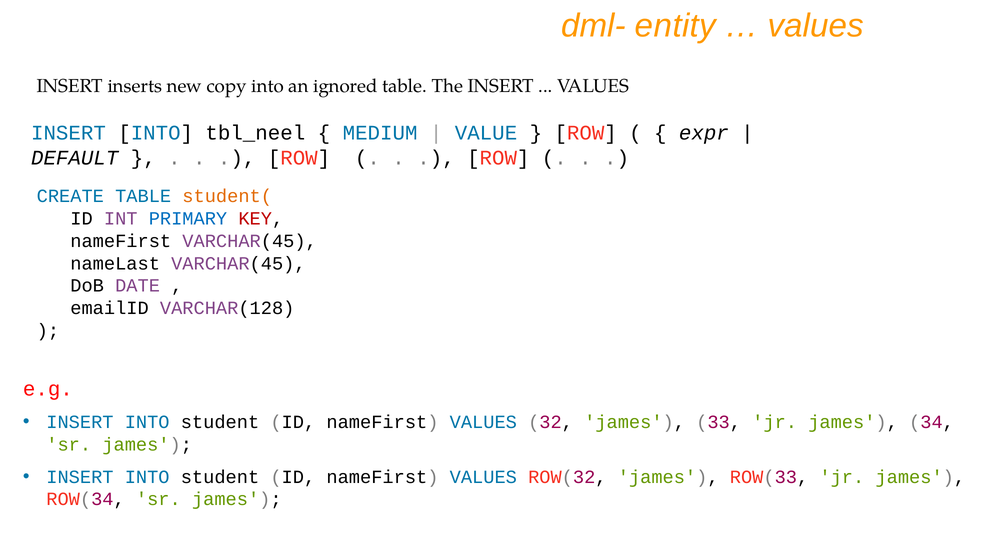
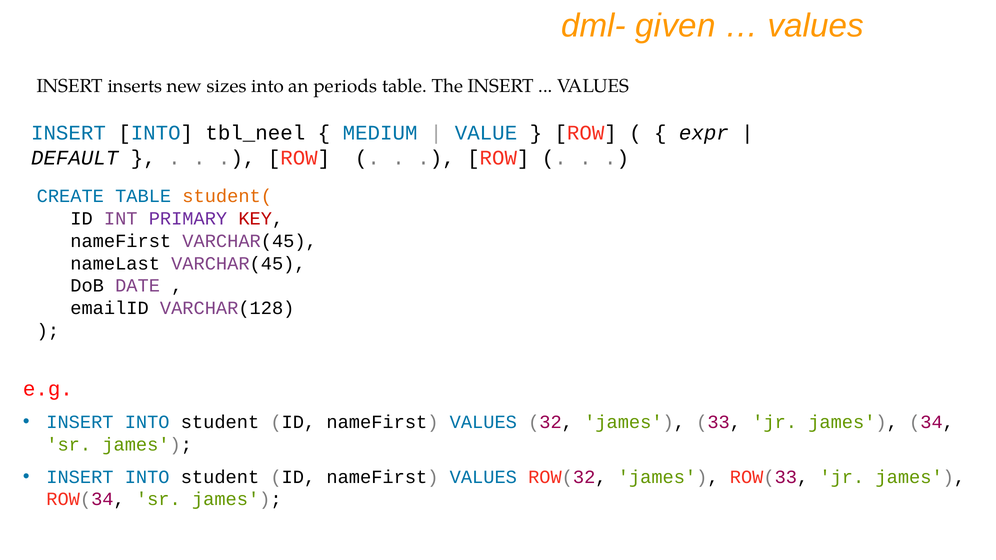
entity: entity -> given (675, 26)
copy: copy -> sizes (227, 86)
ignored: ignored -> periods (345, 86)
PRIMARY colour: blue -> purple (188, 219)
